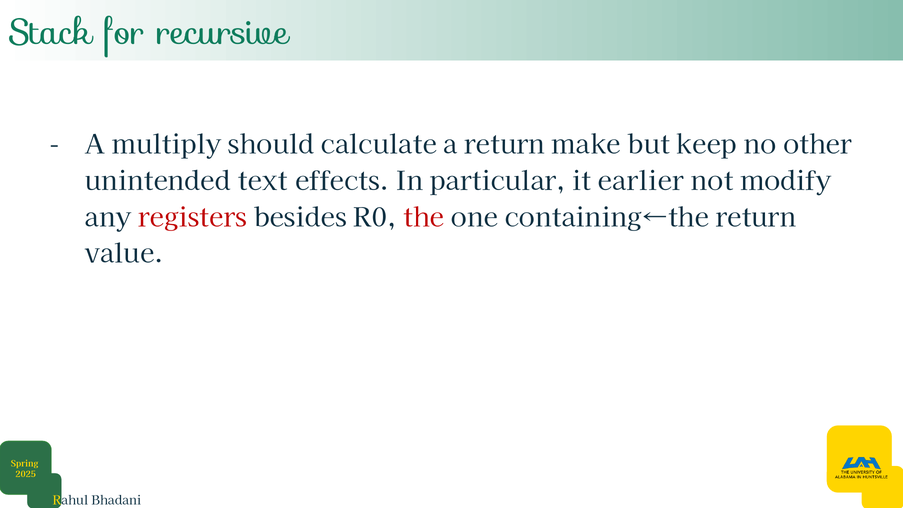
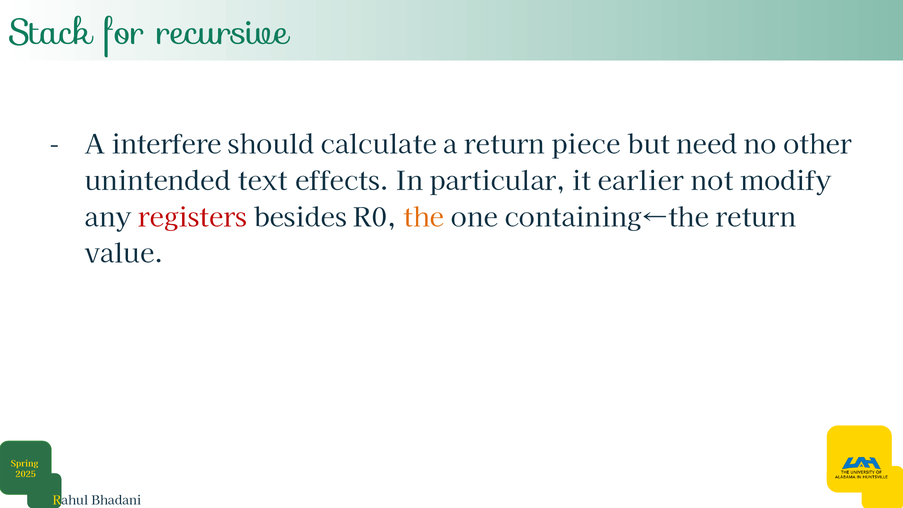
multiply: multiply -> interfere (167, 145)
make: make -> piece (586, 145)
keep: keep -> need (707, 145)
the colour: red -> orange (424, 218)
